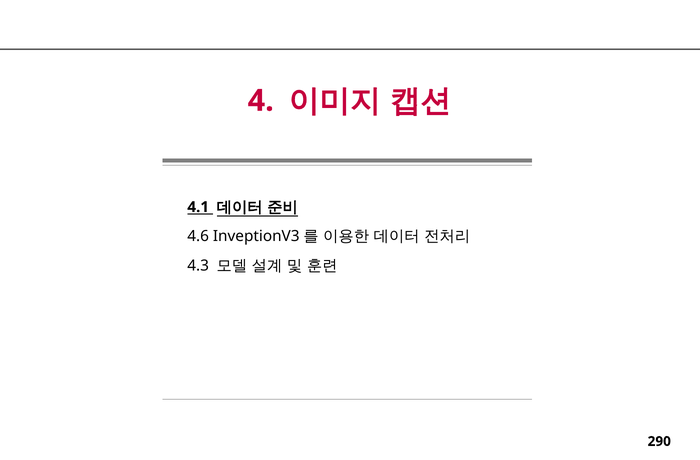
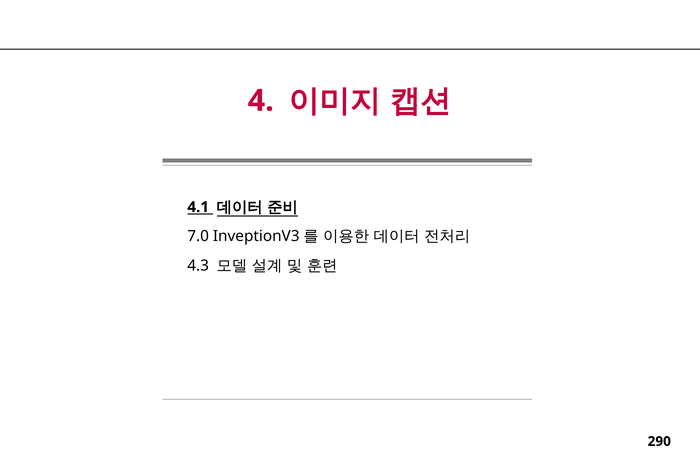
4.6: 4.6 -> 7.0 (198, 236)
